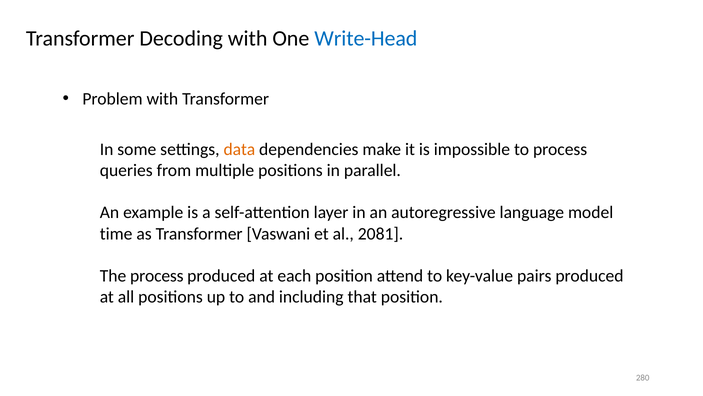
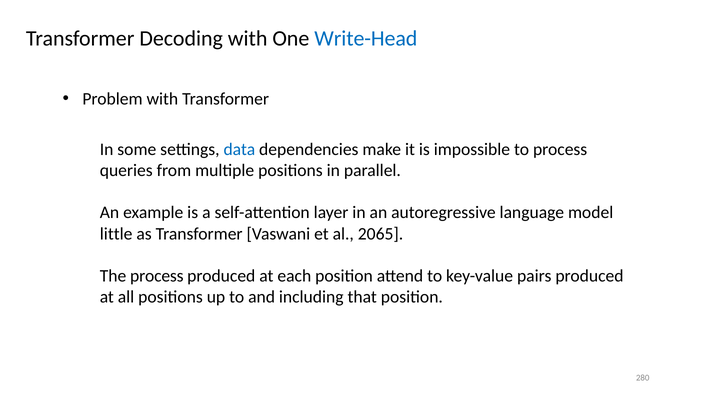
data colour: orange -> blue (239, 149)
time: time -> little (116, 233)
2081: 2081 -> 2065 (381, 233)
